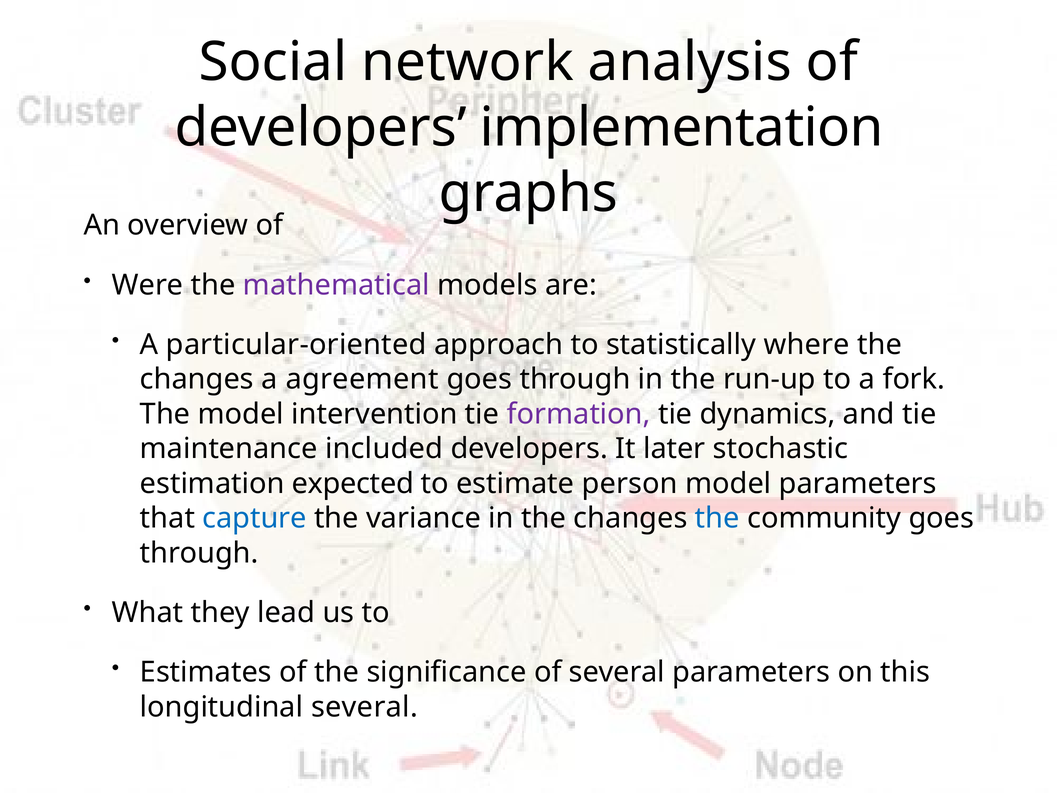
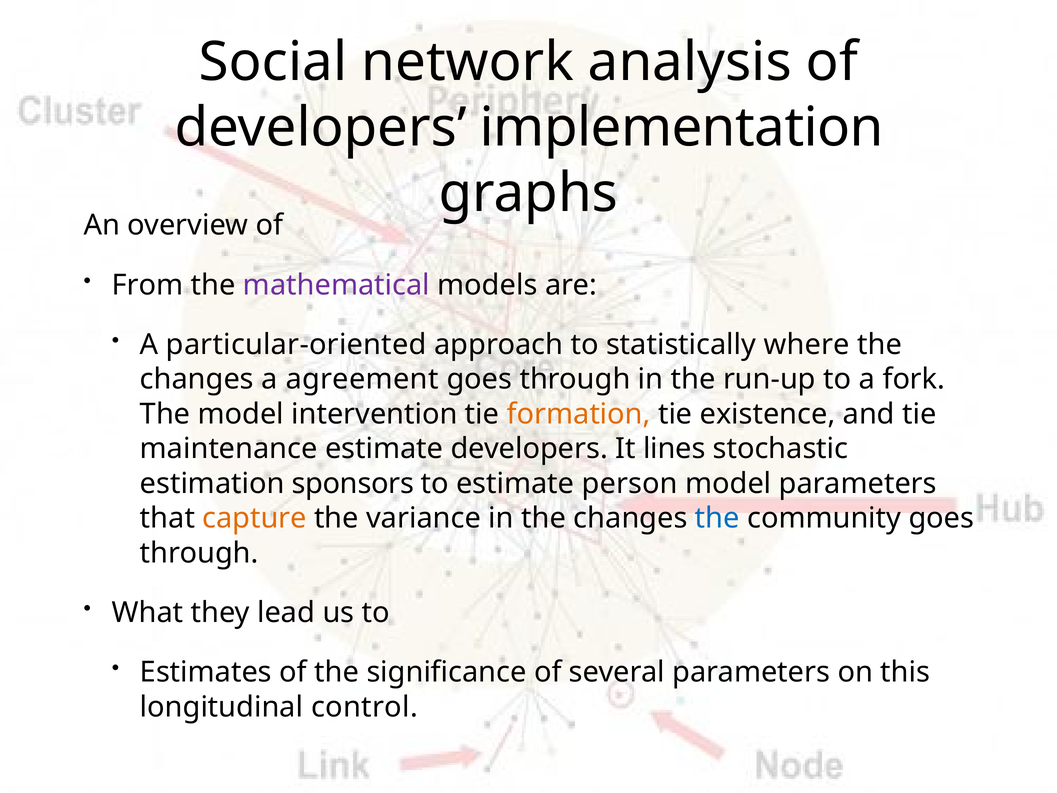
Were: Were -> From (148, 285)
formation colour: purple -> orange (579, 414)
dynamics: dynamics -> existence (768, 414)
maintenance included: included -> estimate (384, 449)
later: later -> lines (674, 449)
expected: expected -> sponsors (353, 483)
capture colour: blue -> orange (255, 518)
longitudinal several: several -> control (365, 707)
